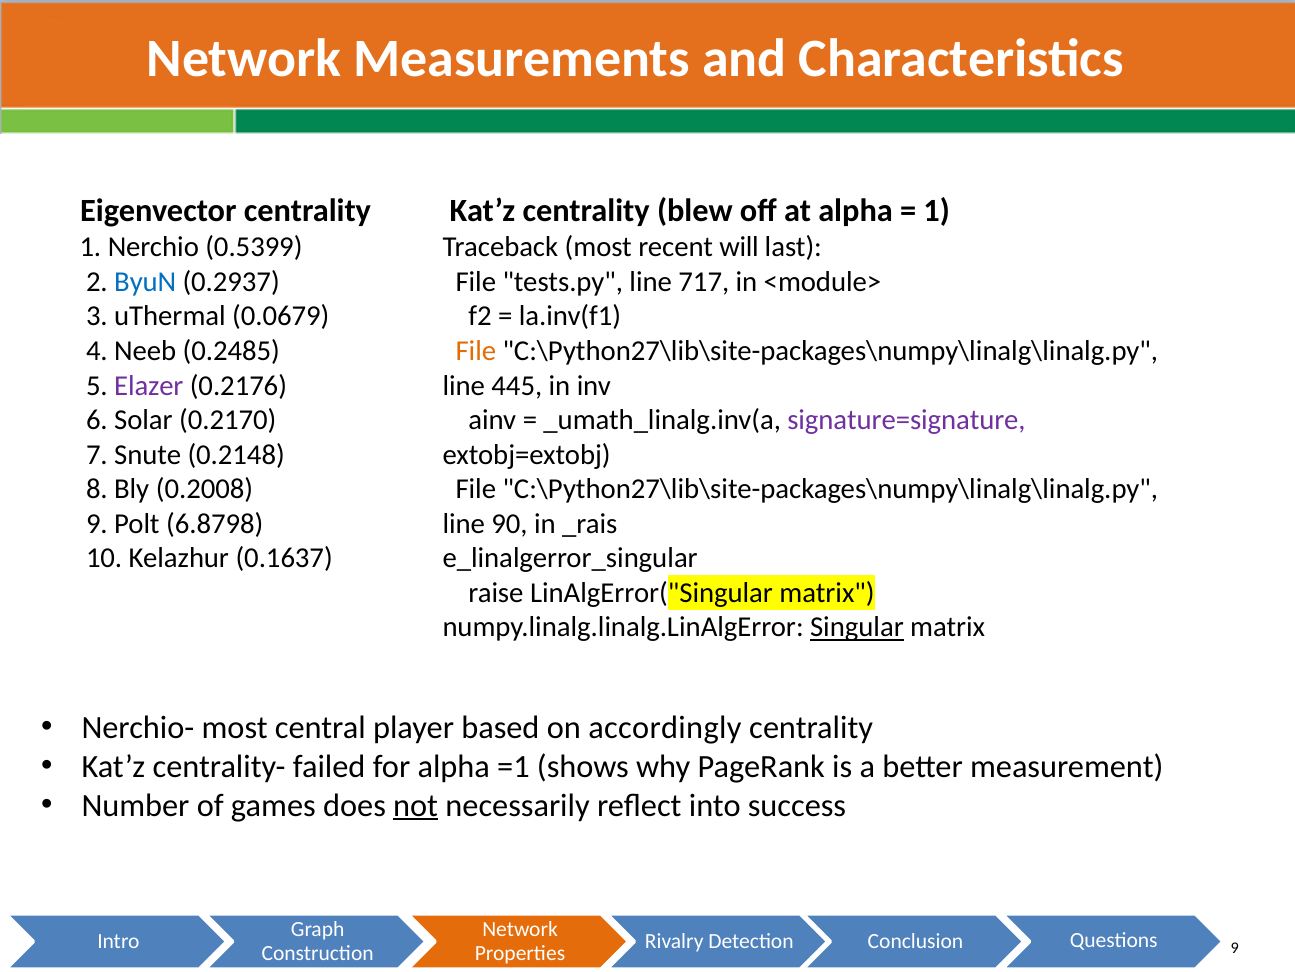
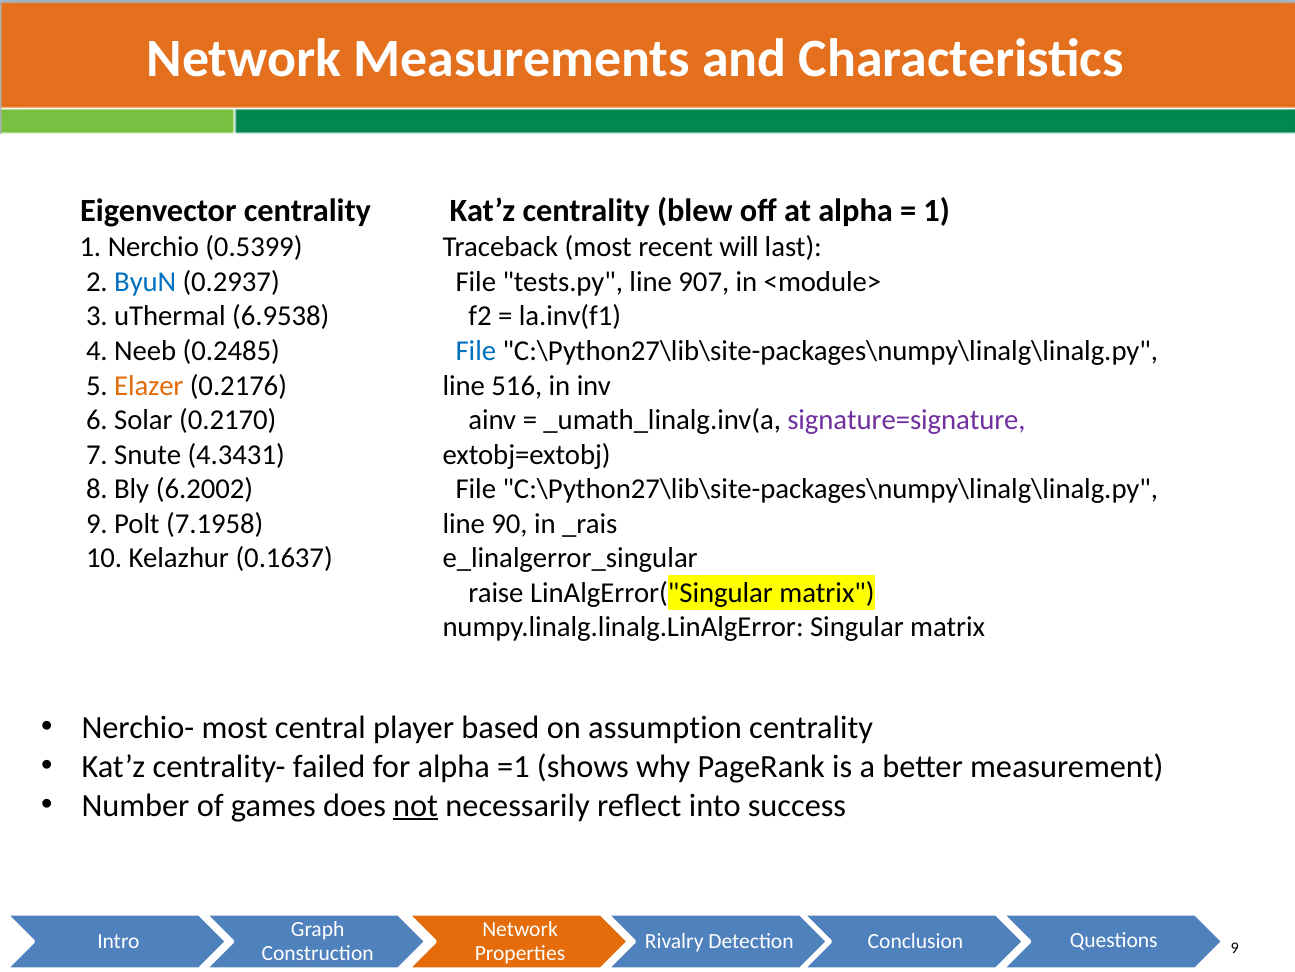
717: 717 -> 907 (704, 282)
0.0679: 0.0679 -> 6.9538 (281, 316)
File colour: orange -> blue (476, 351)
Elazer colour: purple -> orange (149, 385)
445: 445 -> 516 (517, 385)
0.2148: 0.2148 -> 4.3431 (236, 454)
0.2008: 0.2008 -> 6.2002 (204, 489)
6.8798: 6.8798 -> 7.1958 (215, 523)
Singular underline: present -> none (857, 627)
accordingly: accordingly -> assumption (665, 727)
